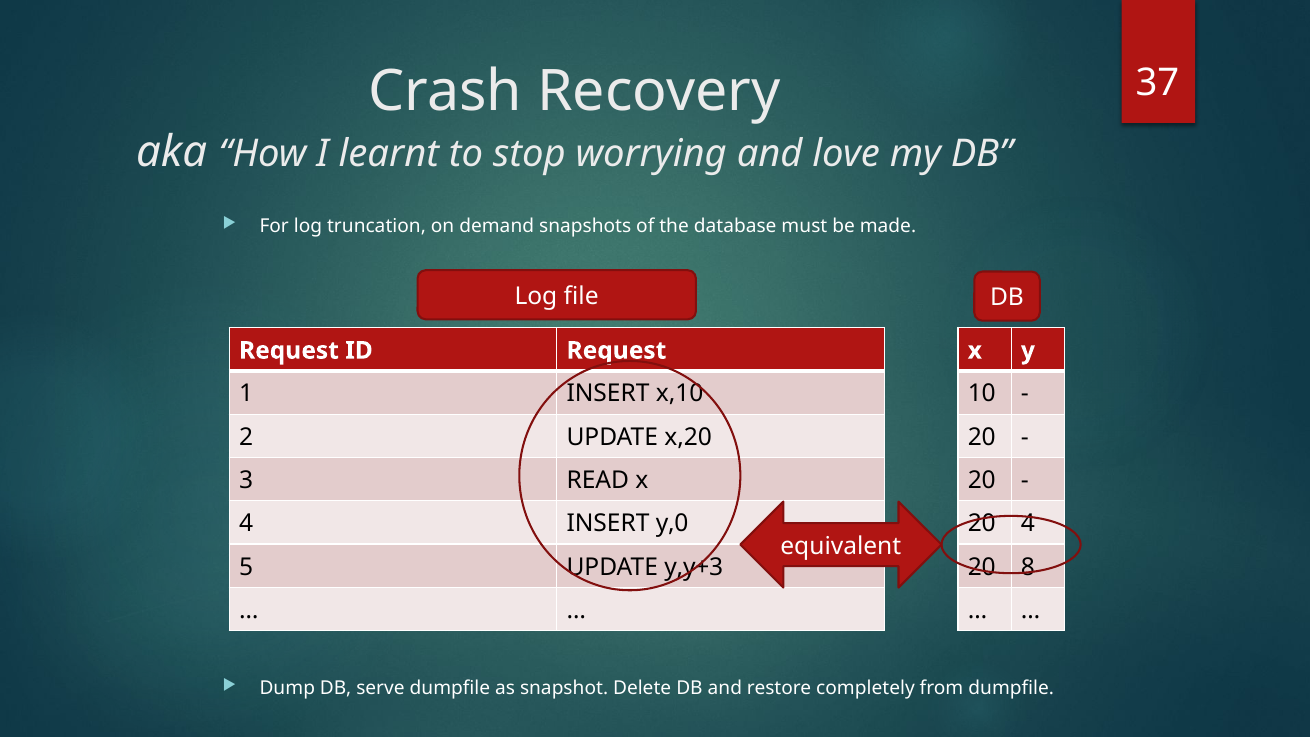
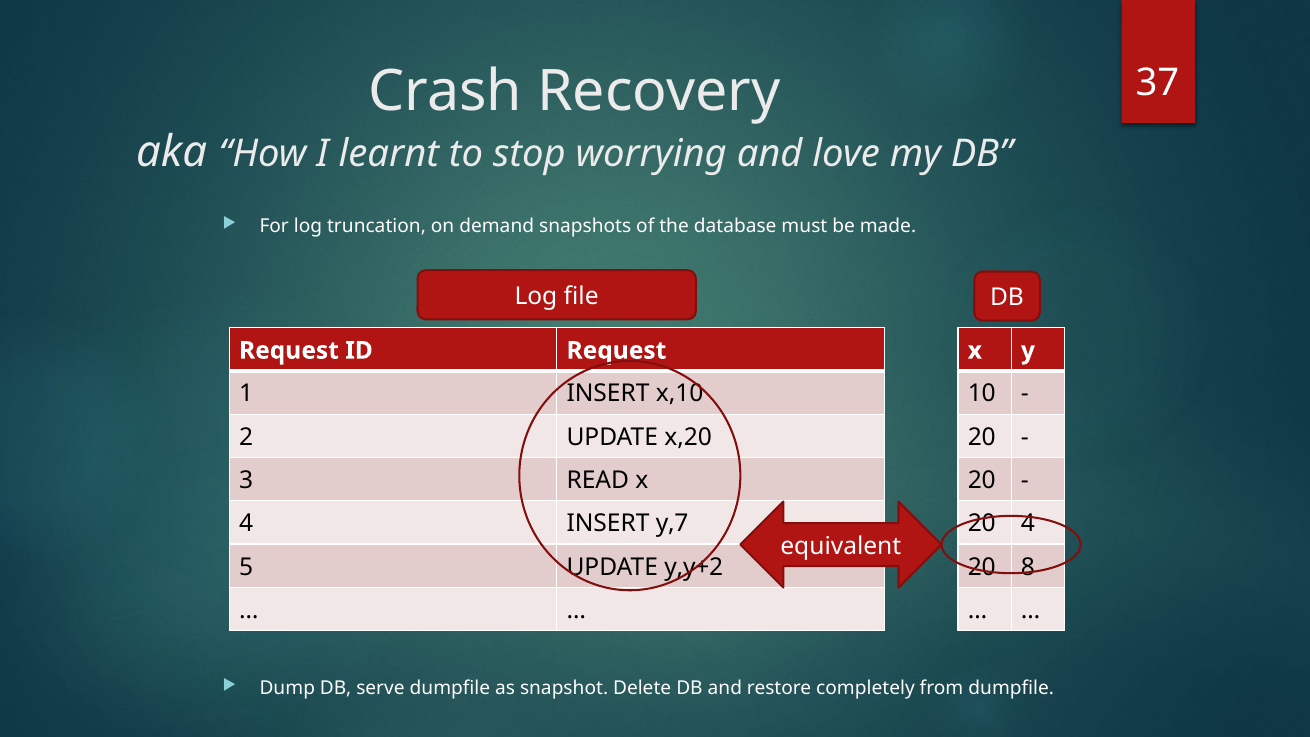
y,0: y,0 -> y,7 (672, 524)
y,y+3: y,y+3 -> y,y+2 (694, 567)
